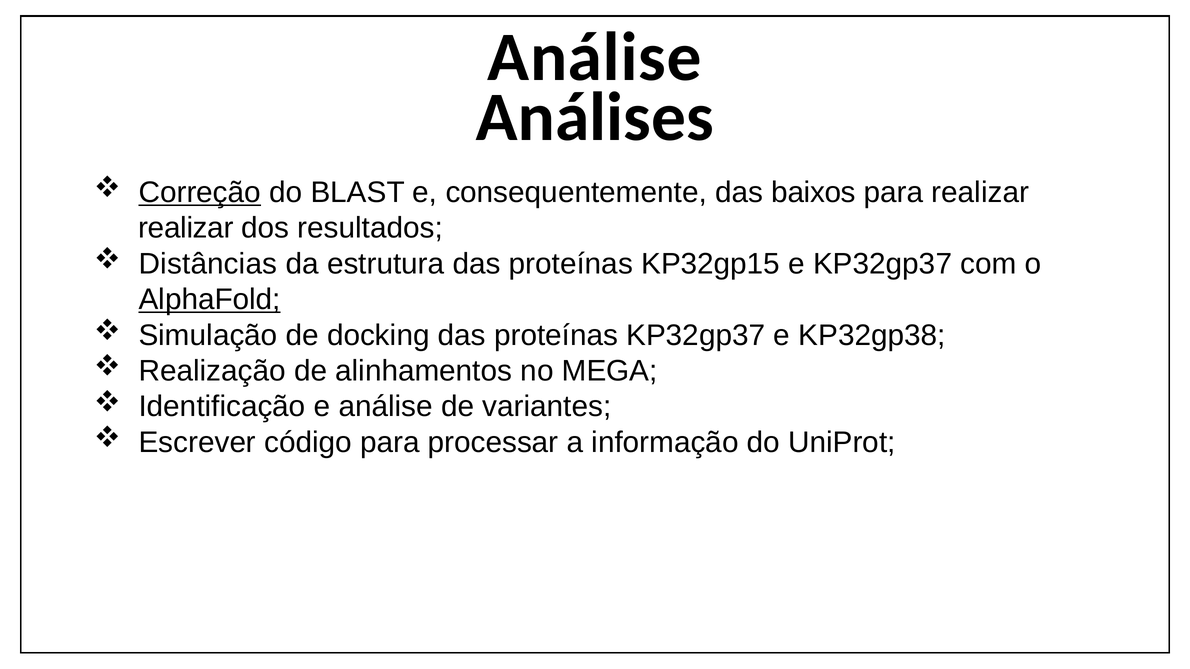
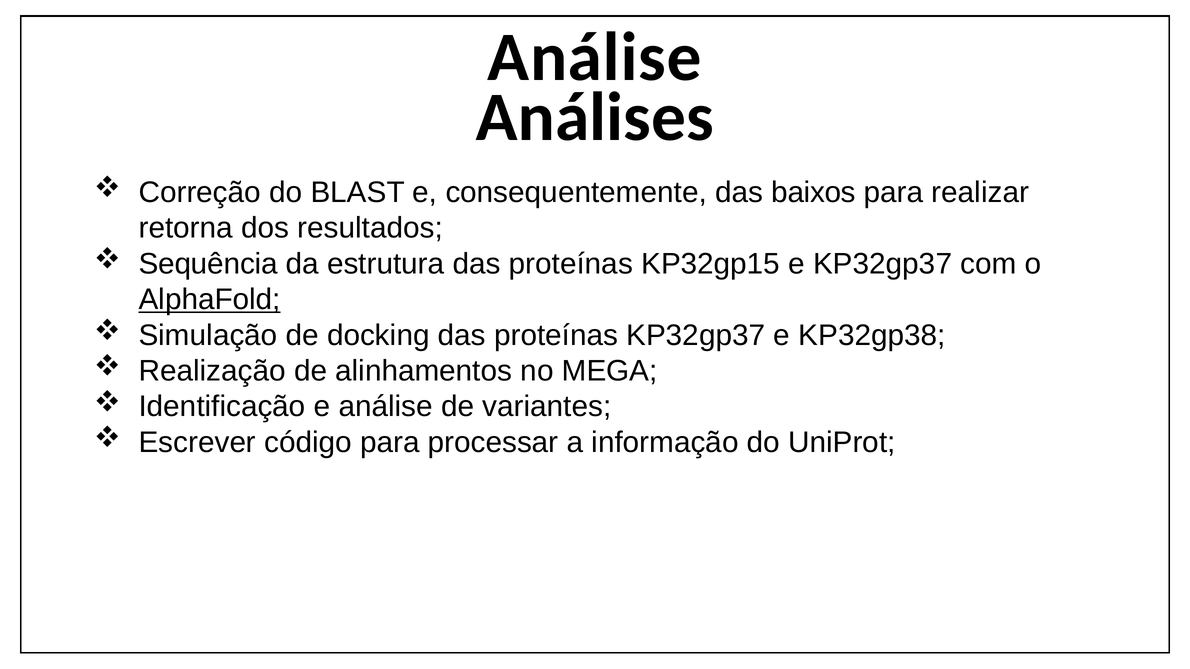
Correção underline: present -> none (200, 193)
realizar: realizar -> retorna (186, 228)
Distâncias: Distâncias -> Sequência (208, 264)
